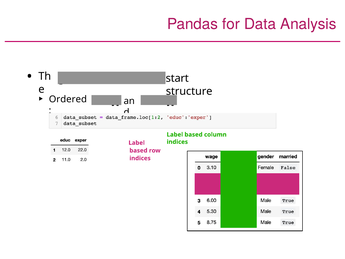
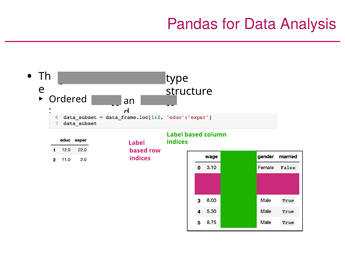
start: start -> type (177, 78)
